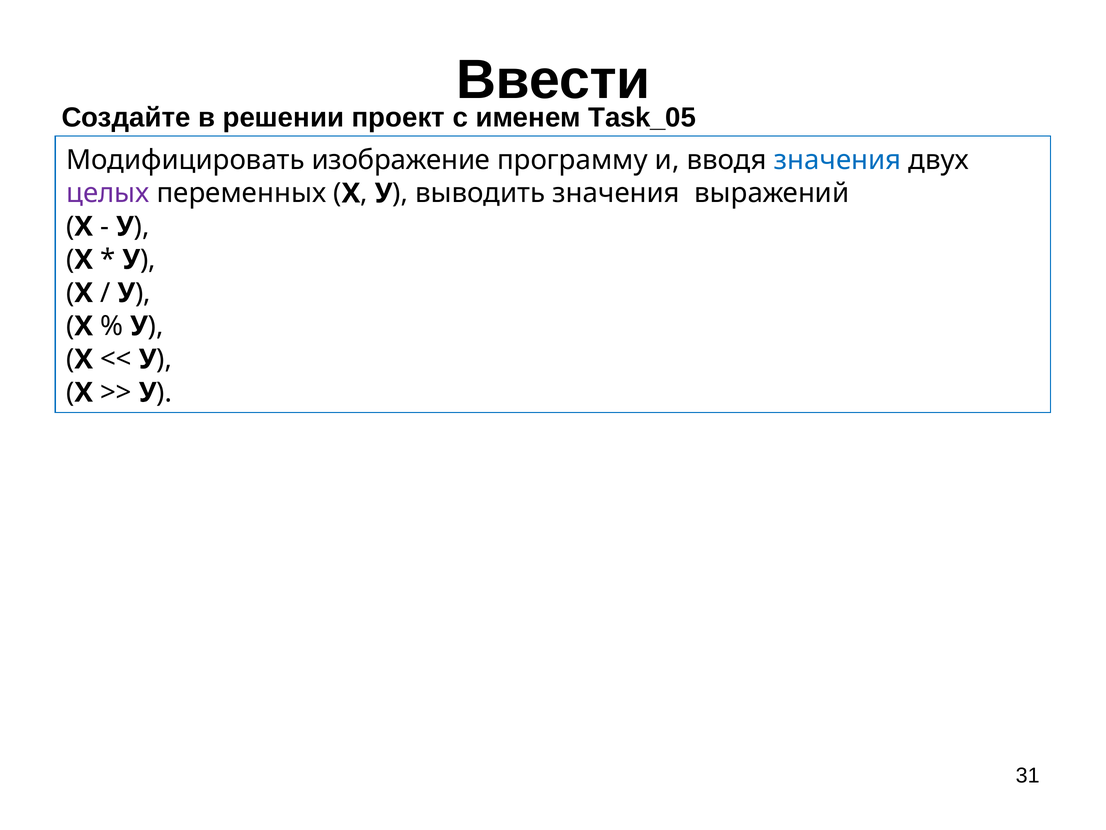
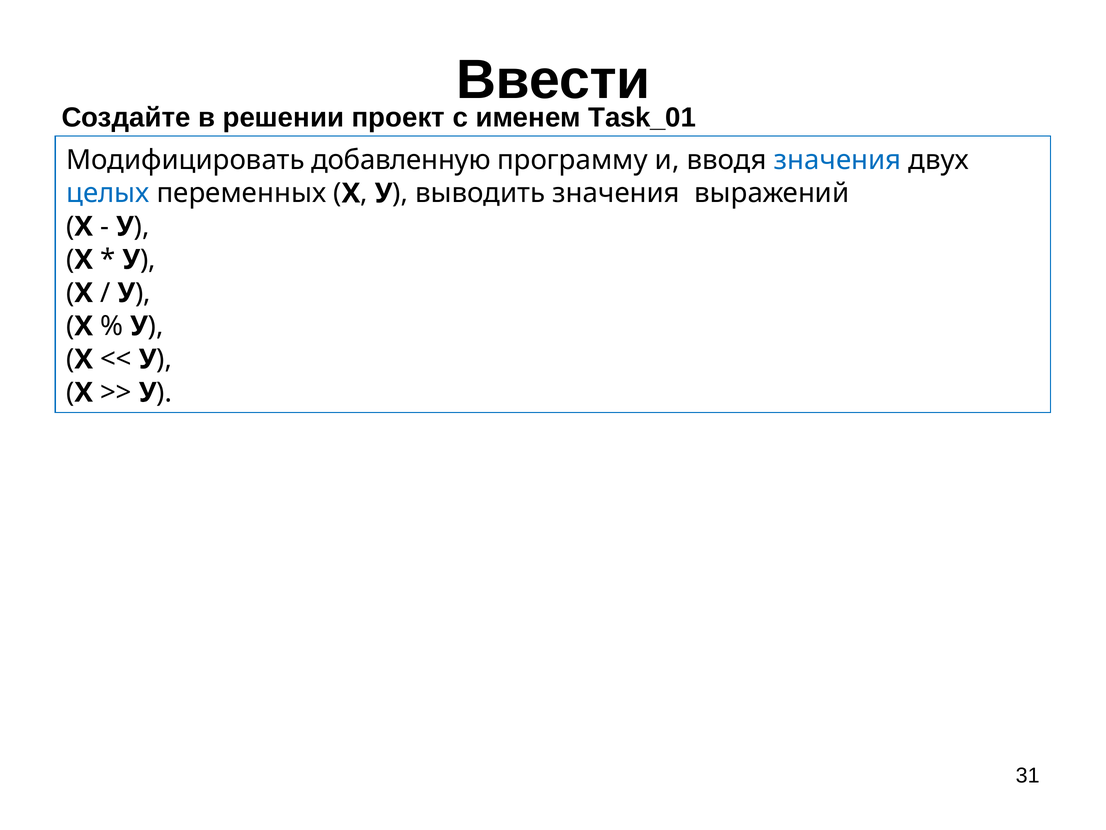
Task_05: Task_05 -> Task_01 (642, 118)
изображение: изображение -> добавленную (401, 160)
целых colour: purple -> blue (108, 193)
